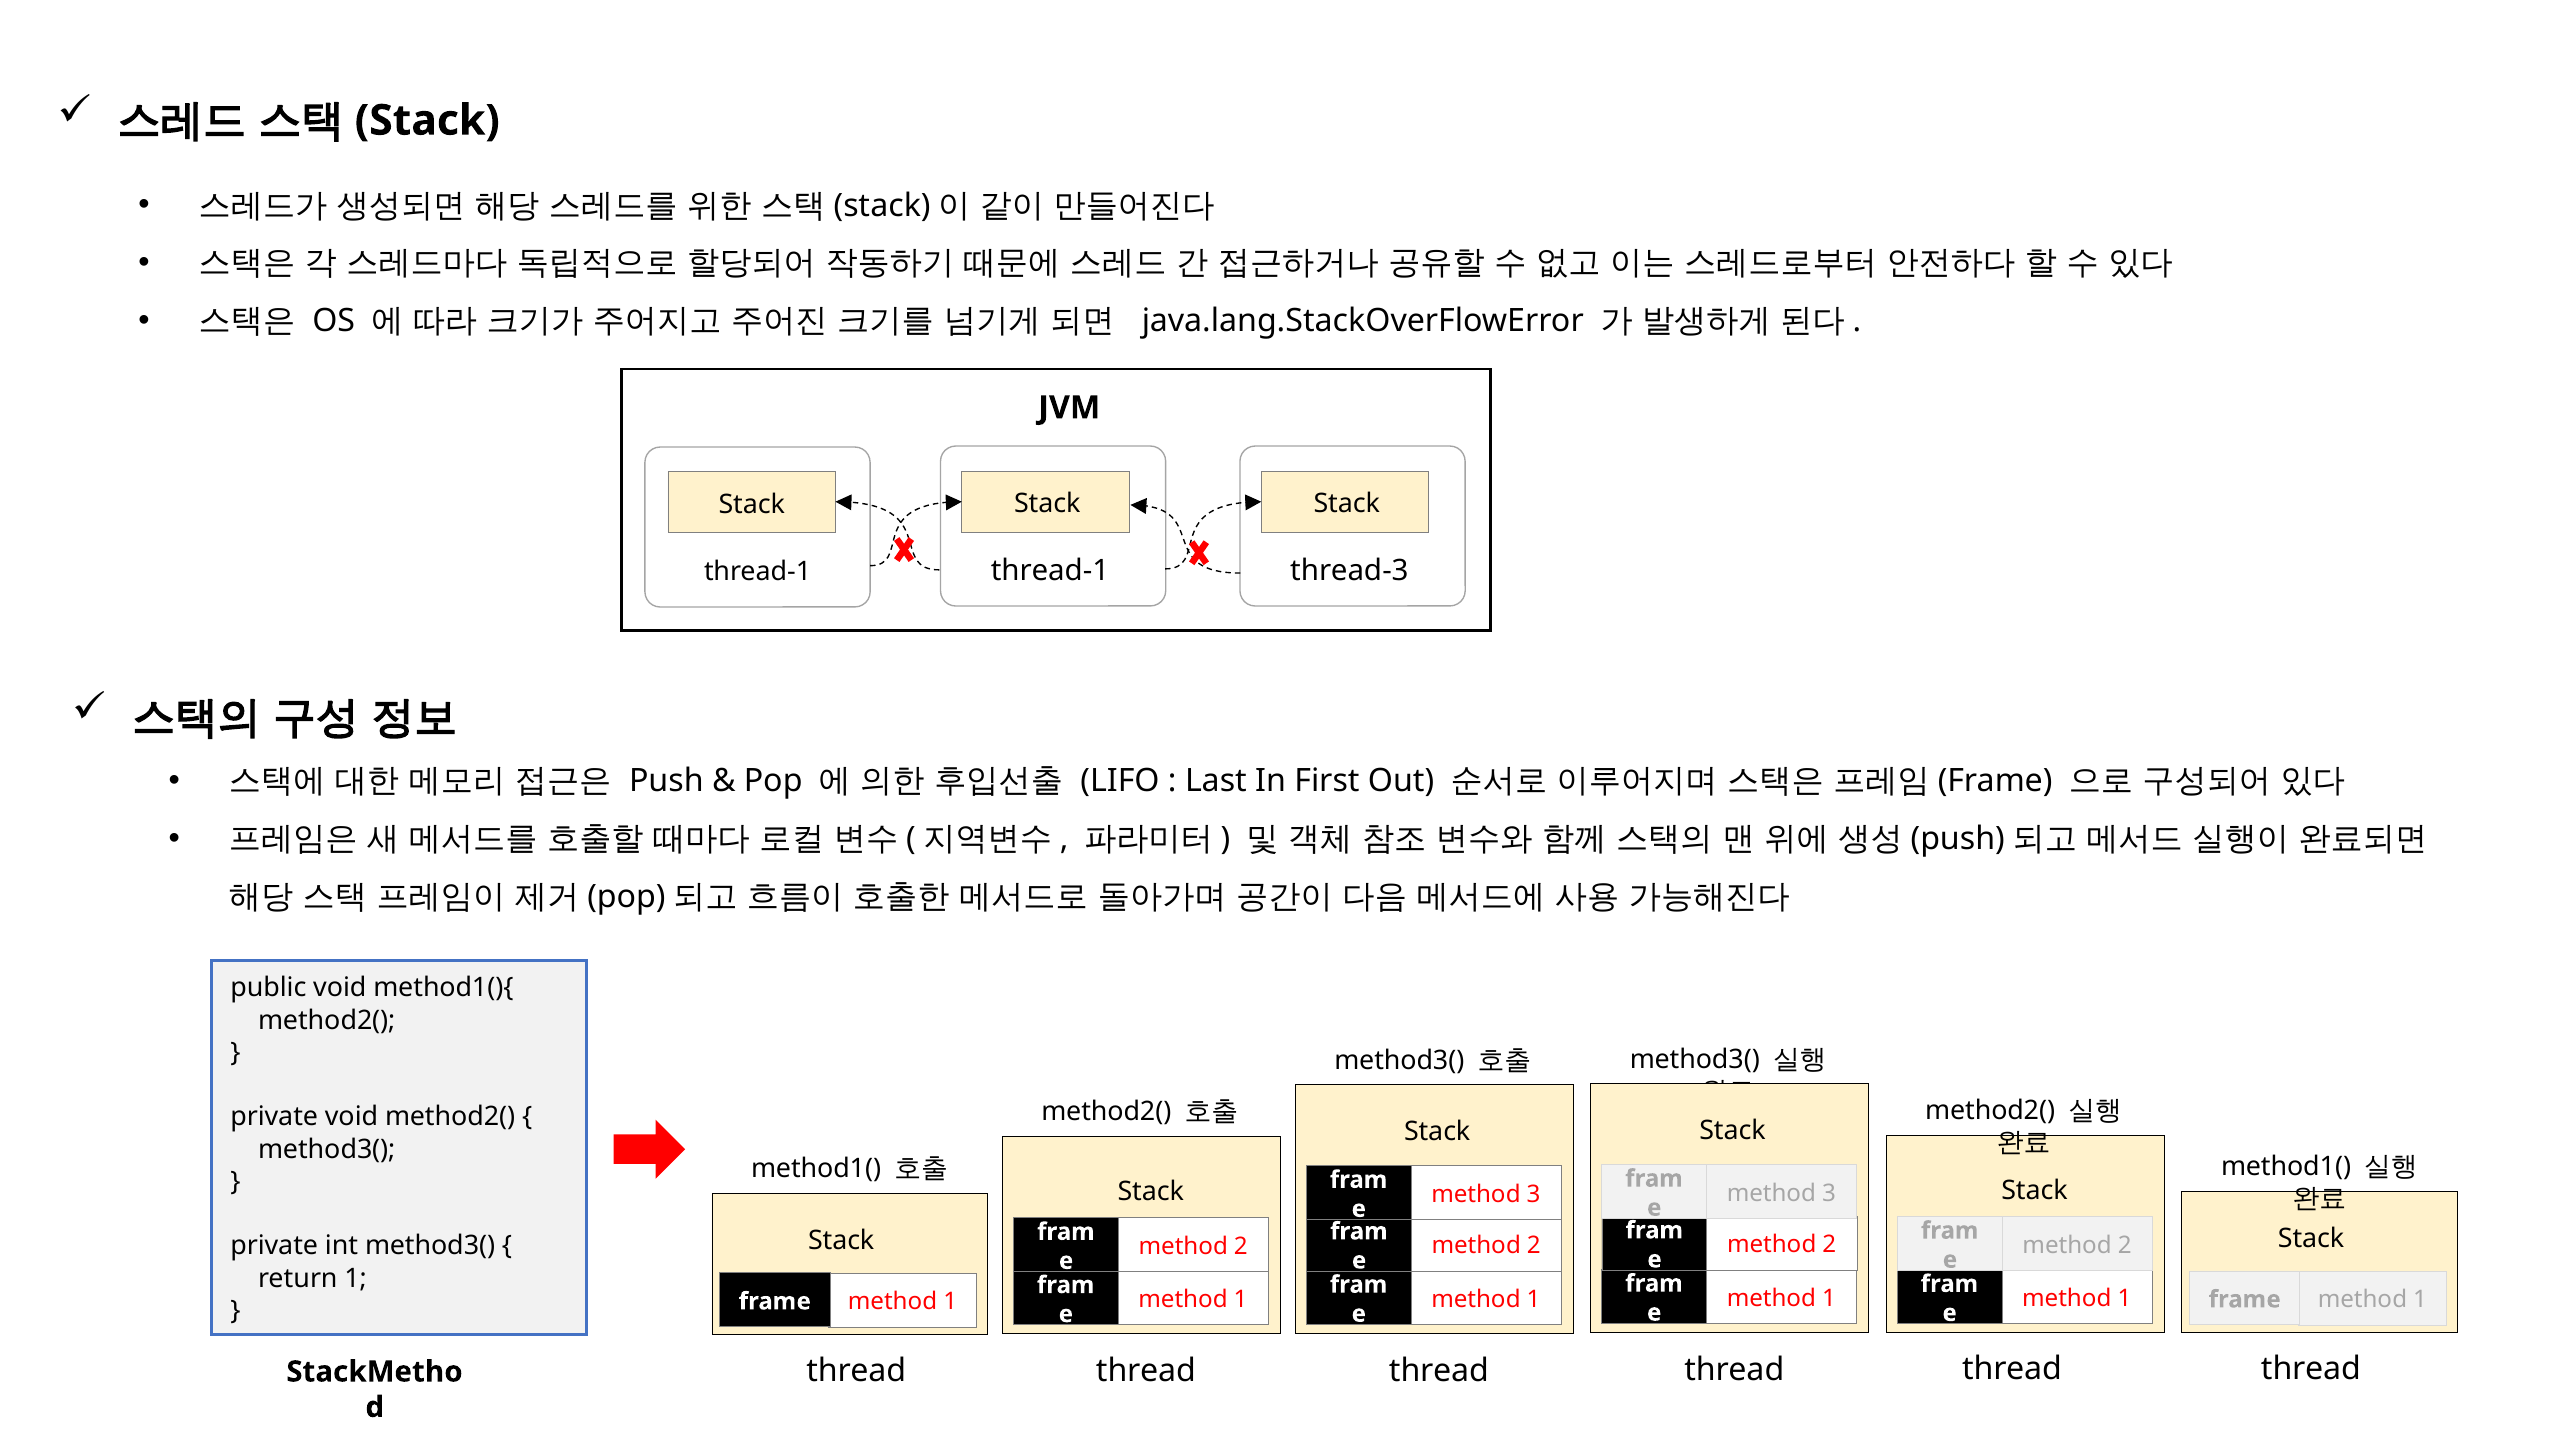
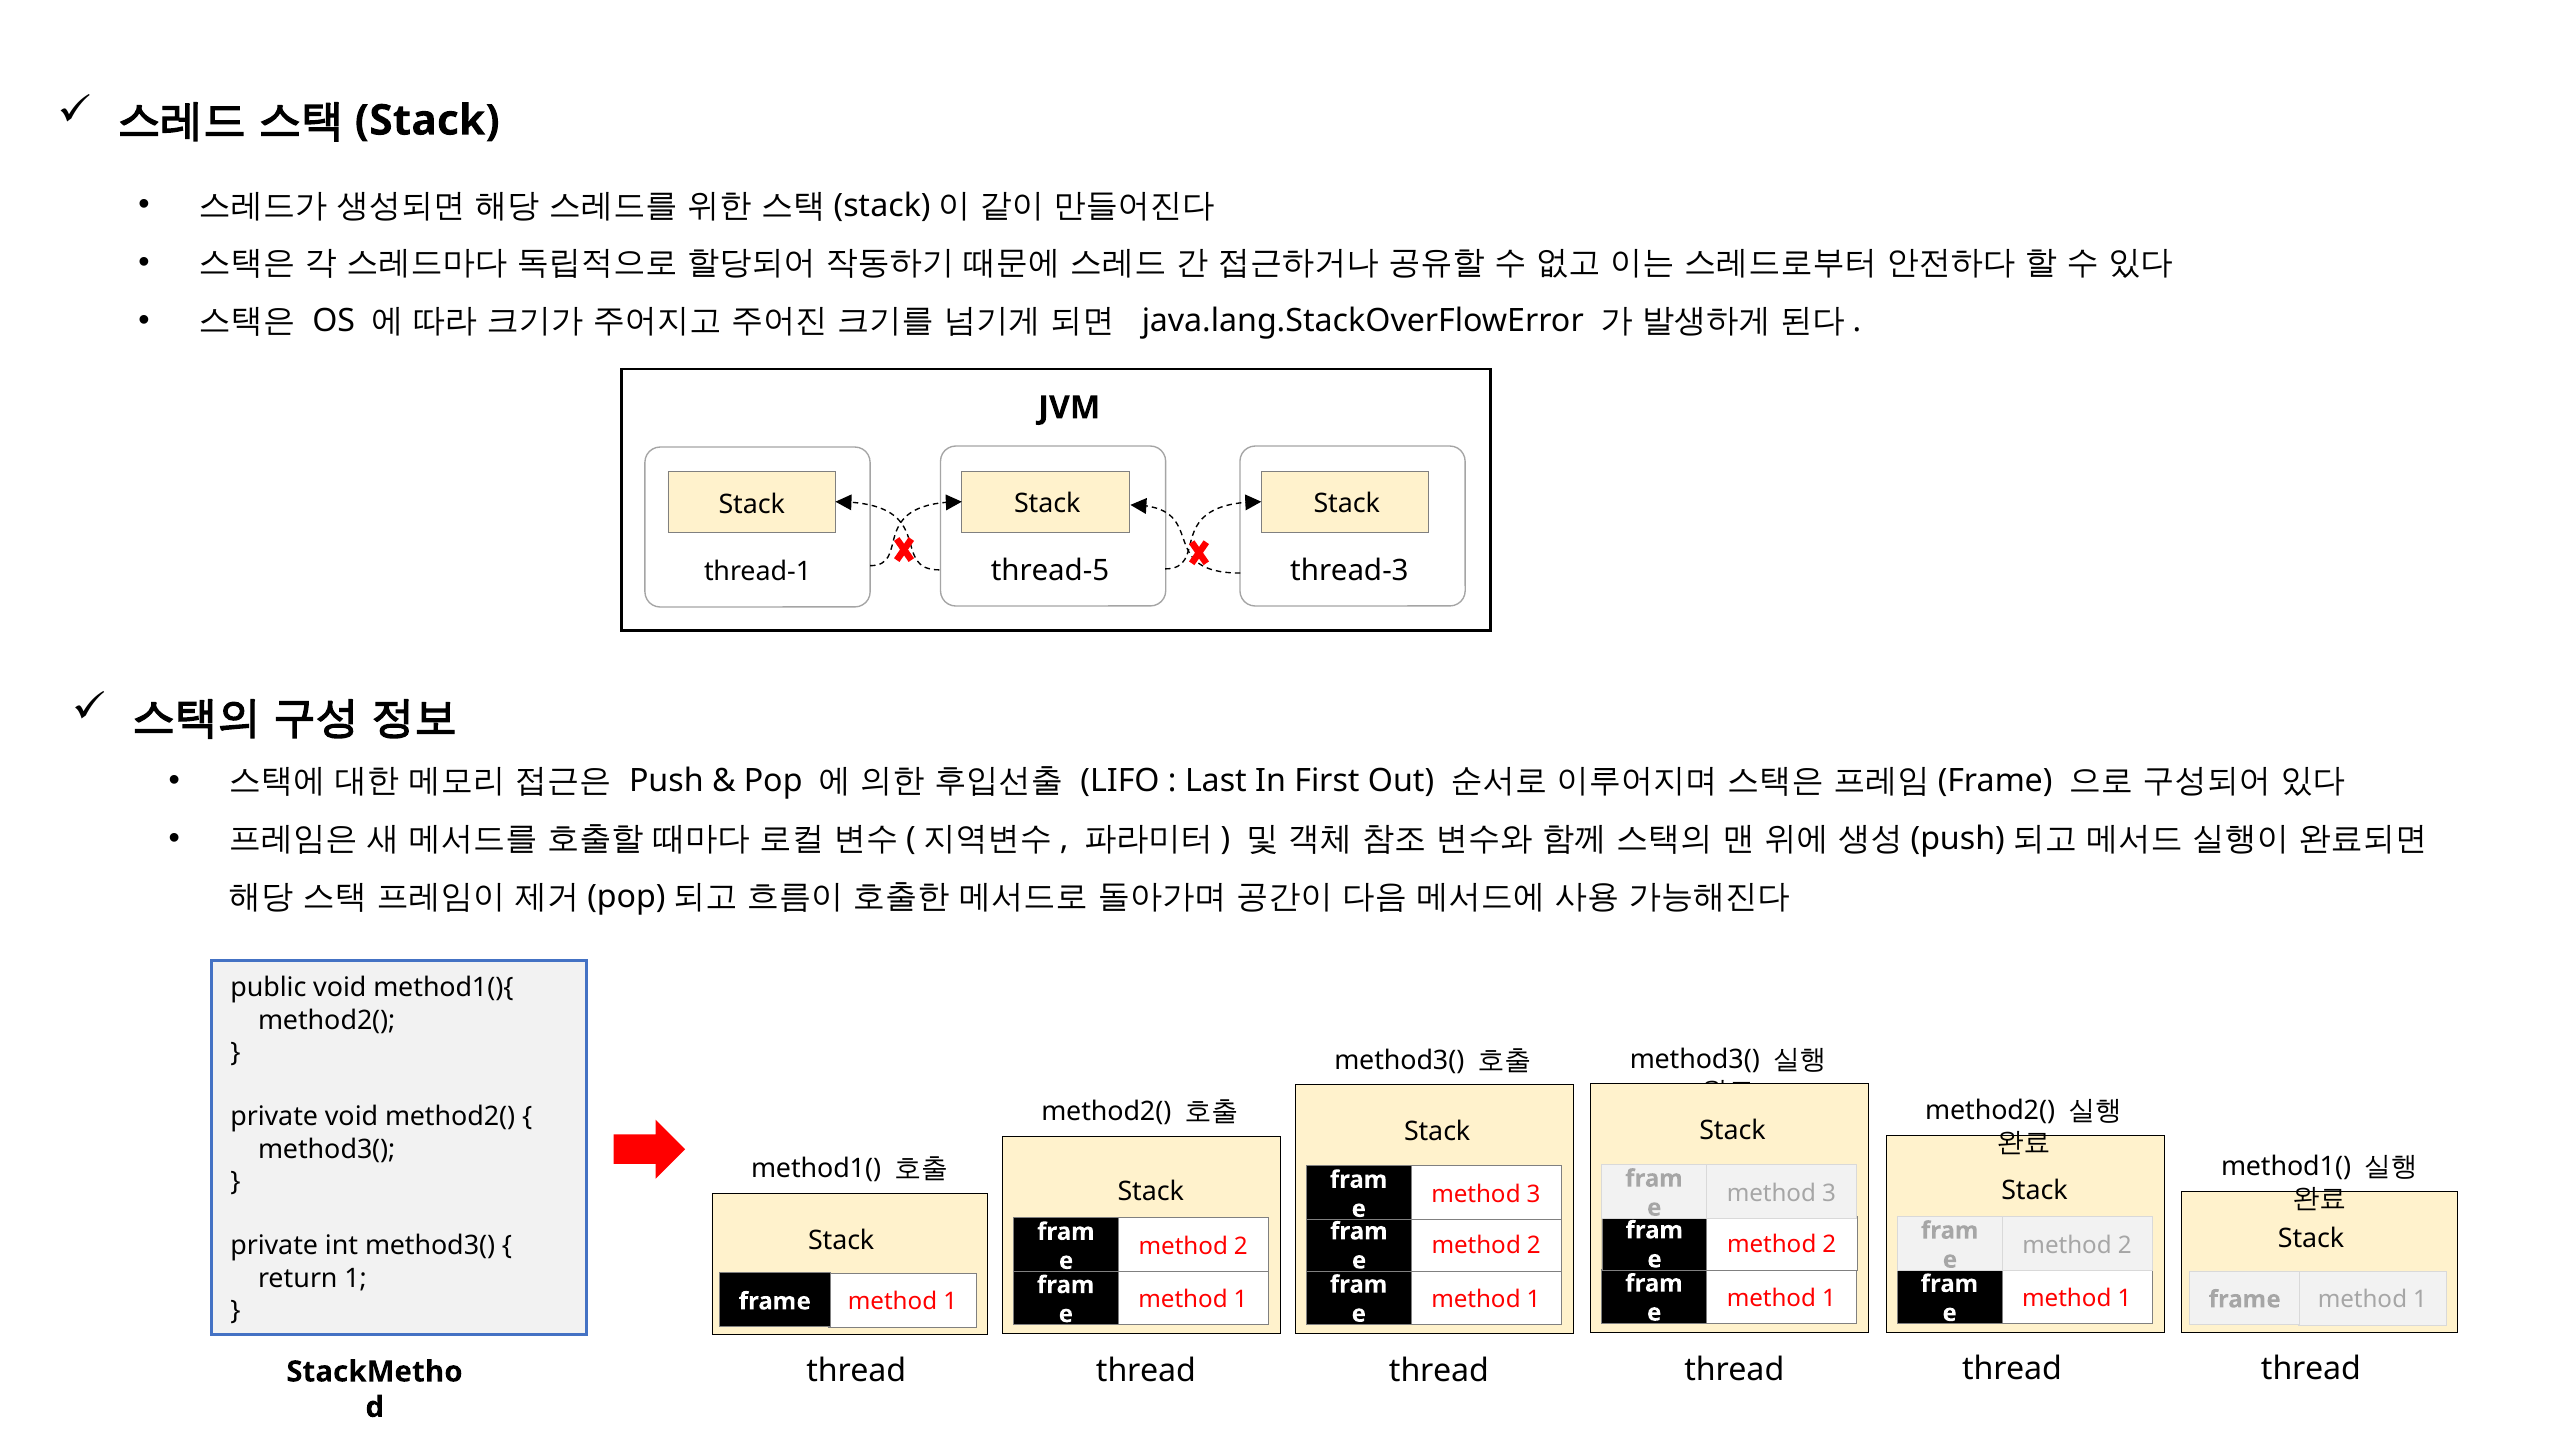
thread-1: thread-1 -> thread-5 (1050, 570)
